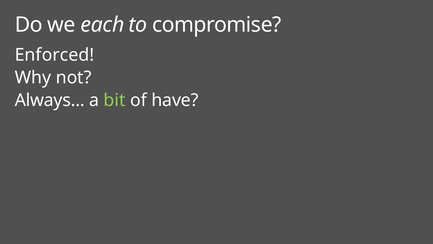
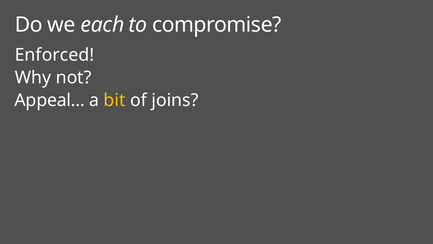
Always…: Always… -> Appeal… (50, 100)
bit colour: light green -> yellow (115, 100)
have: have -> joins (175, 100)
